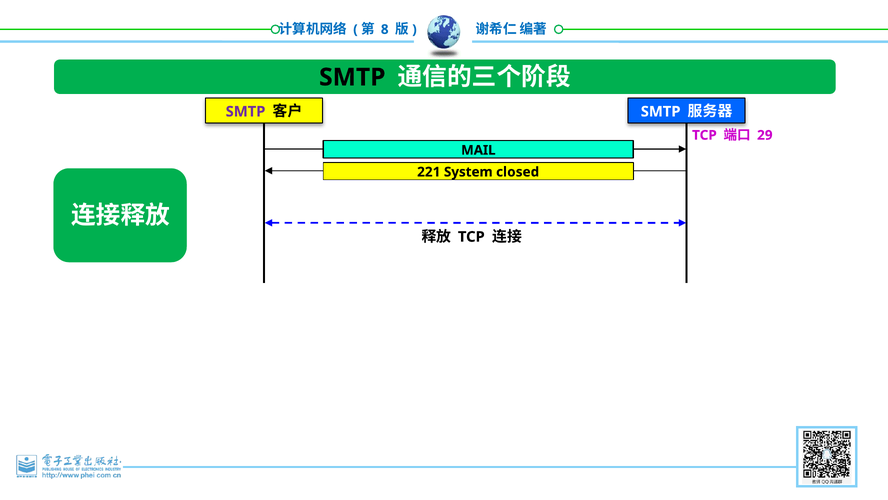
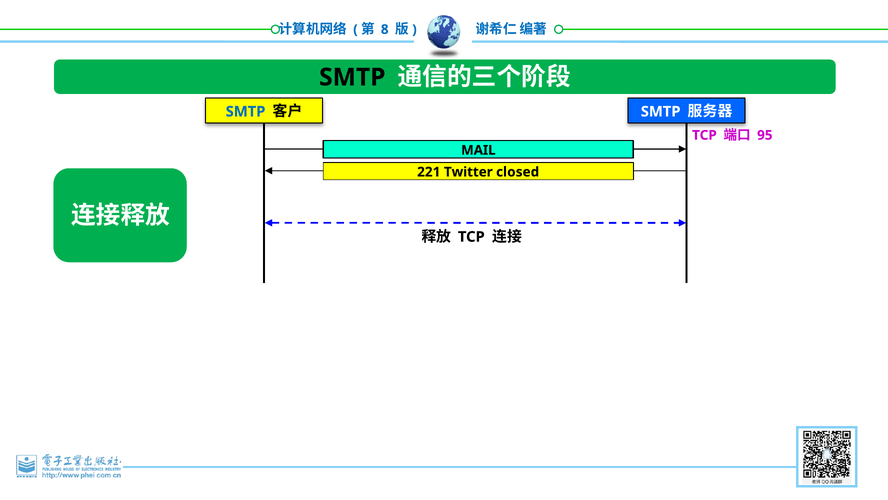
SMTP colour: purple -> blue (246, 112)
29: 29 -> 95 (765, 135)
System: System -> Twitter (468, 172)
